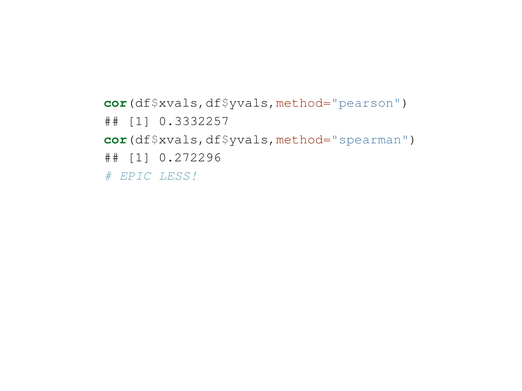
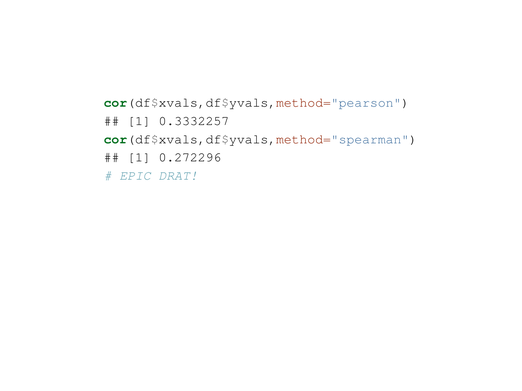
LESS: LESS -> DRAT (178, 176)
